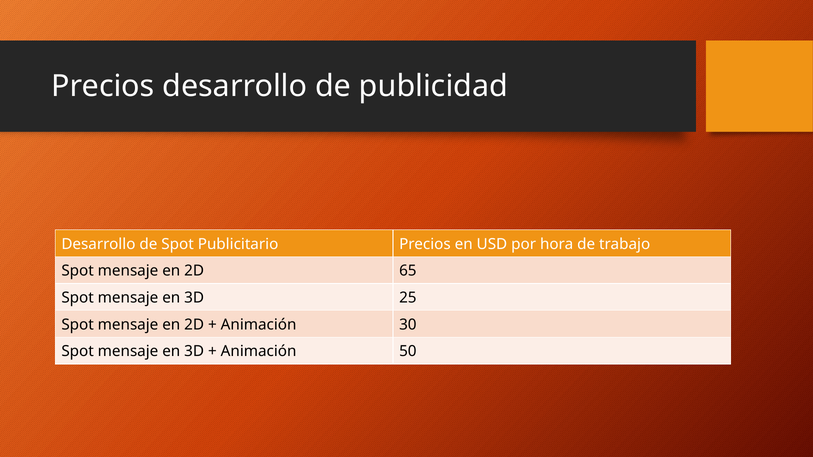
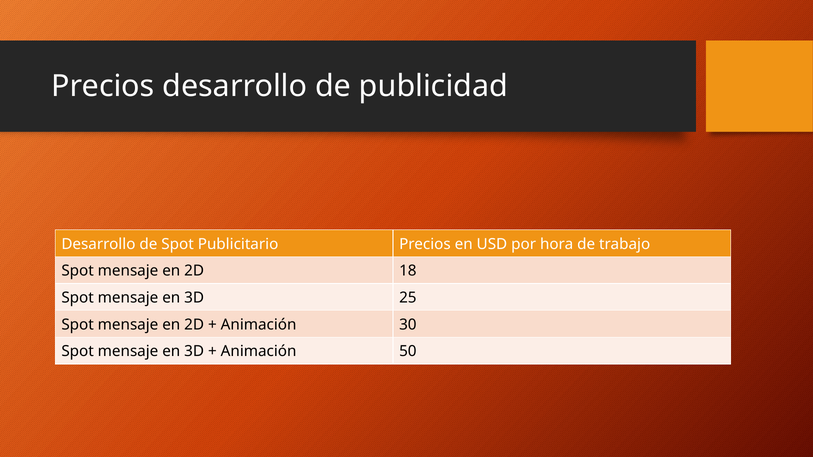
65: 65 -> 18 (408, 271)
